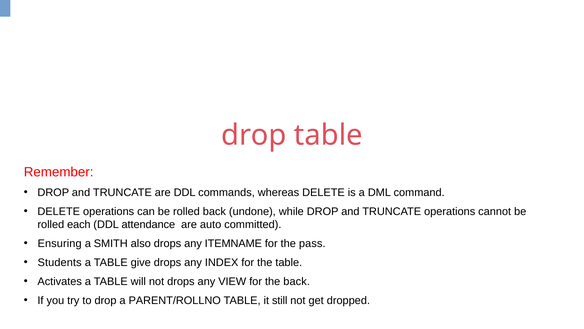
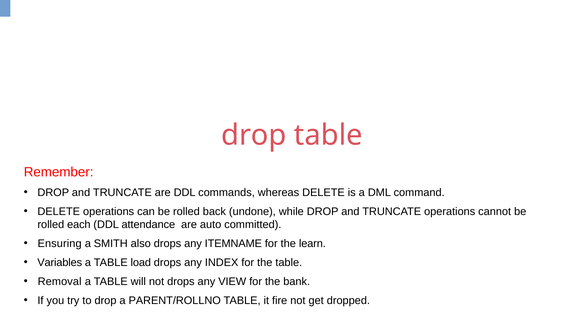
pass: pass -> learn (312, 243)
Students: Students -> Variables (60, 262)
give: give -> load (141, 262)
Activates: Activates -> Removal (60, 281)
the back: back -> bank (297, 281)
still: still -> fire (280, 300)
